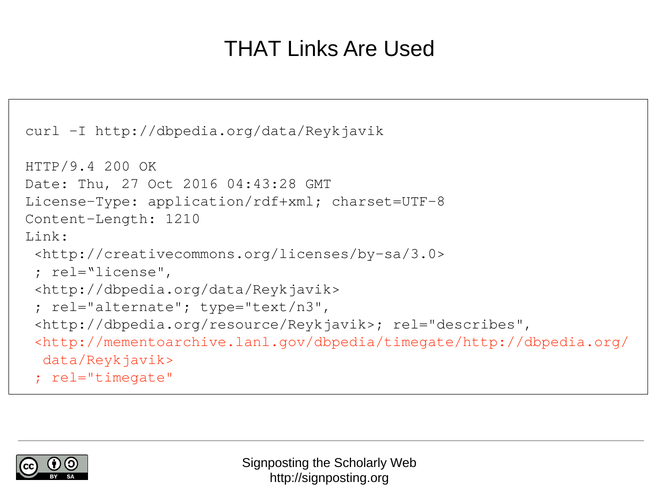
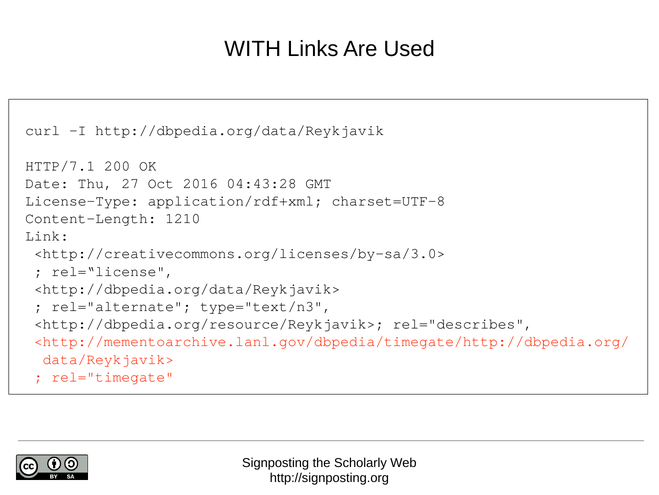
THAT: THAT -> WITH (253, 49)
HTTP/9.4: HTTP/9.4 -> HTTP/7.1 (60, 165)
